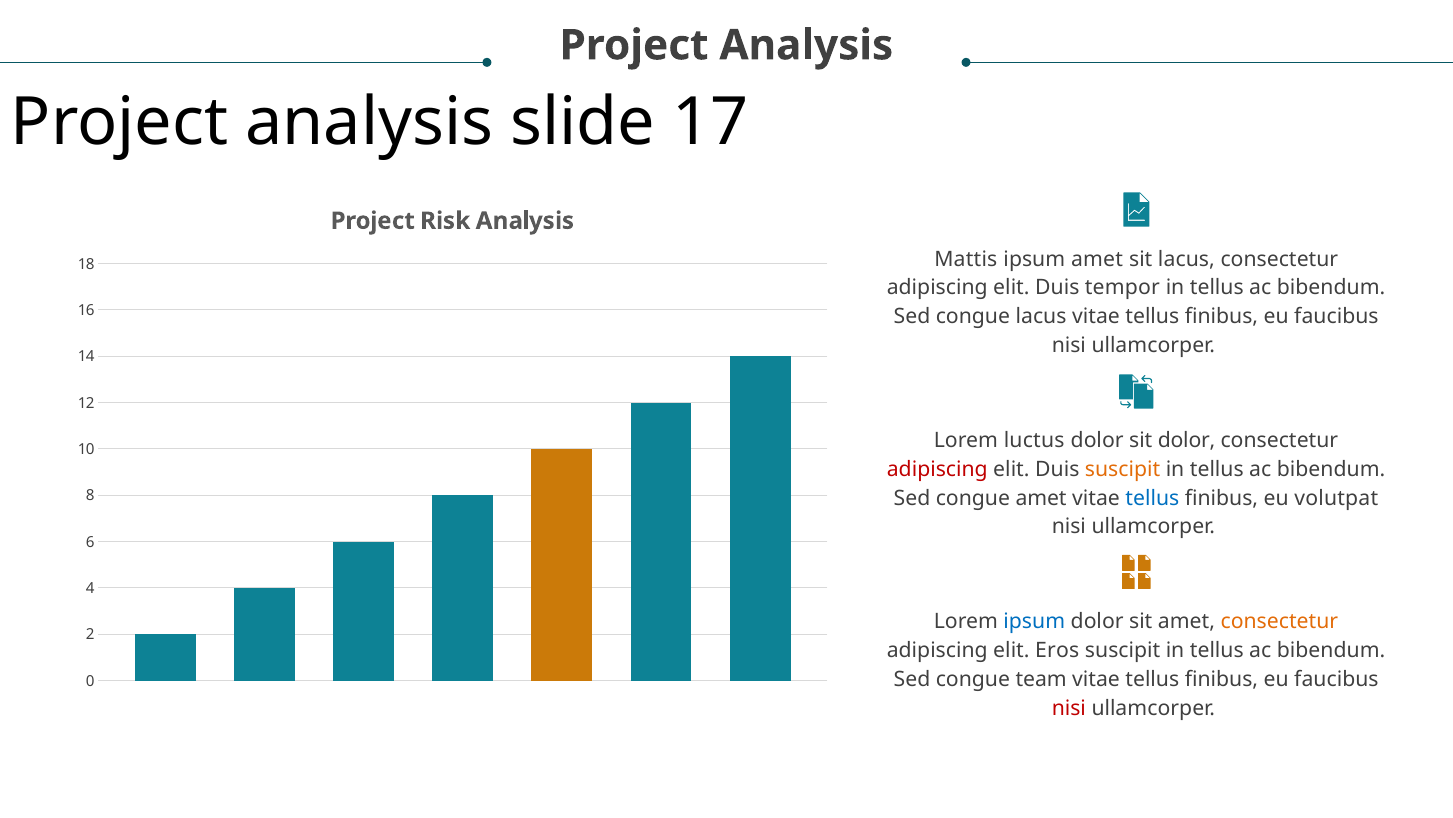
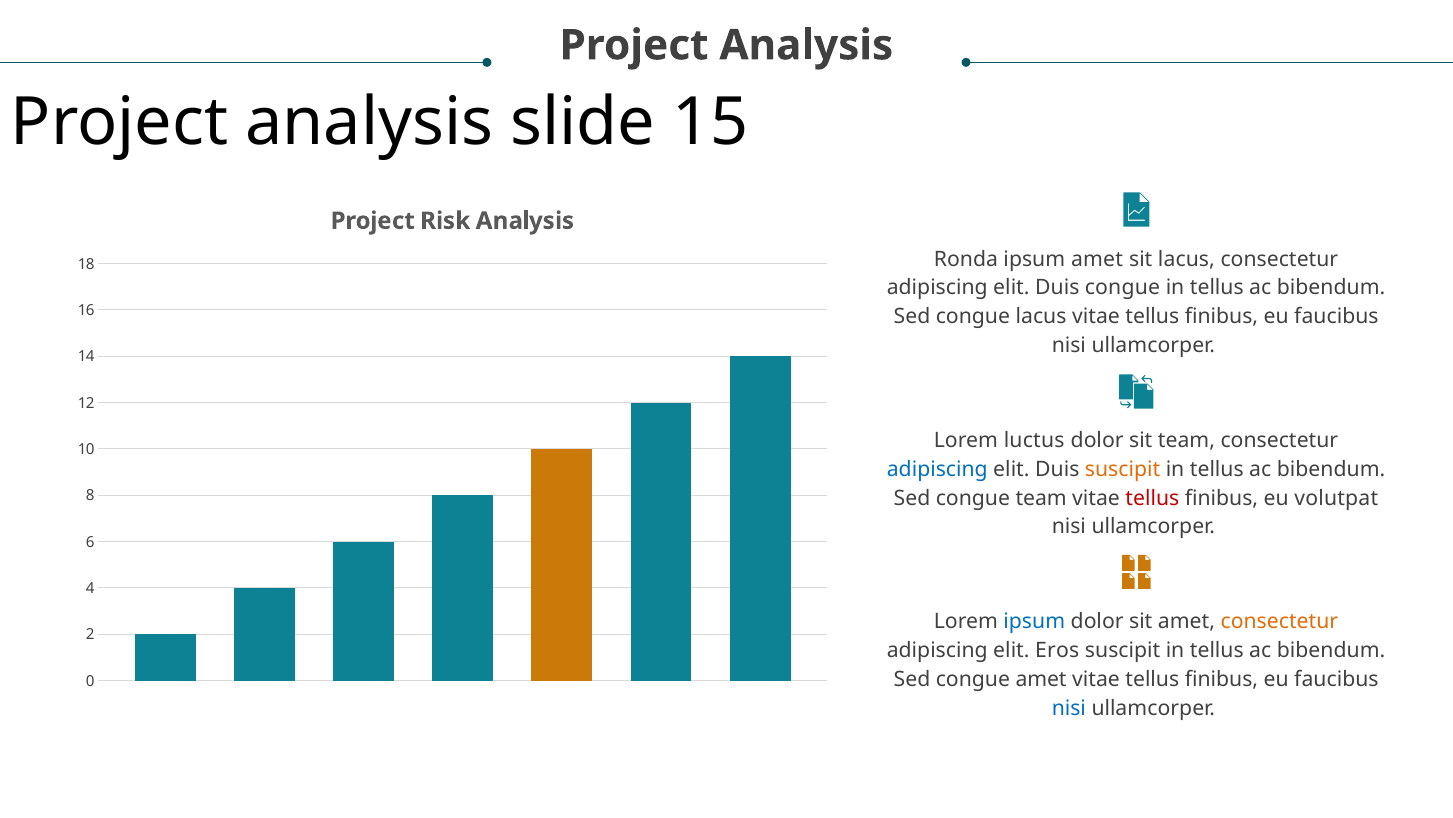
17: 17 -> 15 (711, 122)
Mattis: Mattis -> Ronda (966, 259)
Duis tempor: tempor -> congue (1122, 288)
sit dolor: dolor -> team (1186, 440)
adipiscing colour: red -> blue (937, 469)
congue amet: amet -> team (1041, 498)
tellus colour: blue -> red (1152, 498)
congue team: team -> amet (1041, 679)
nisi colour: red -> blue (1069, 708)
